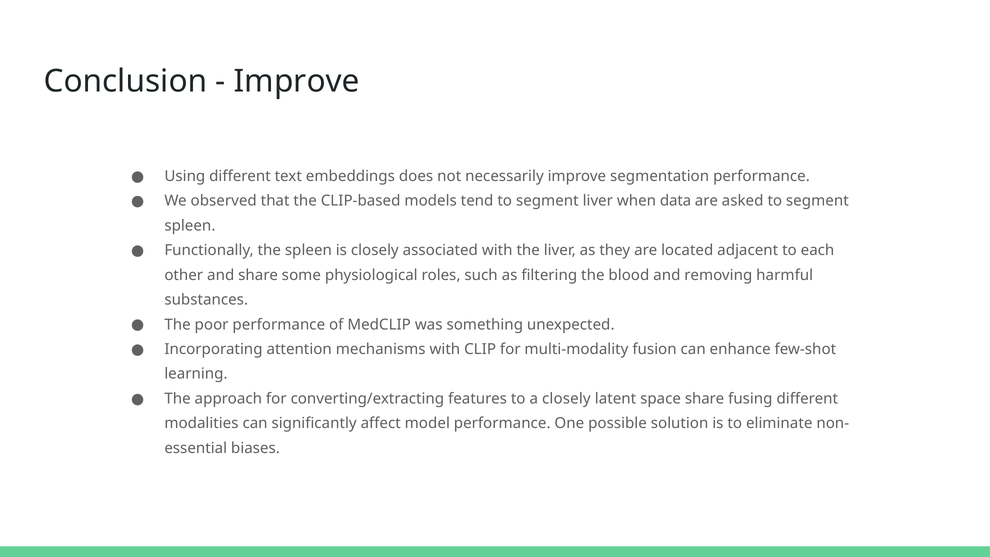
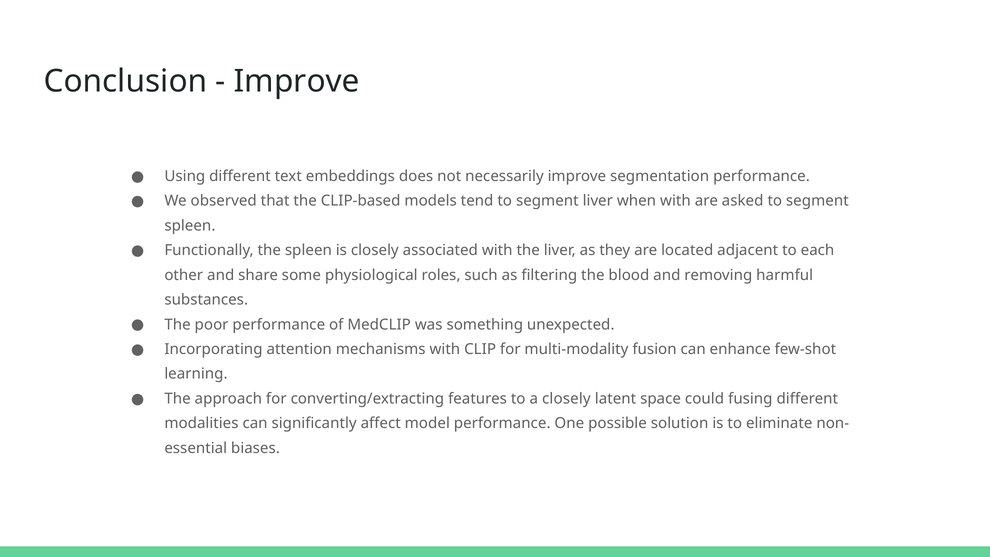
when data: data -> with (675, 201)
space share: share -> could (705, 399)
